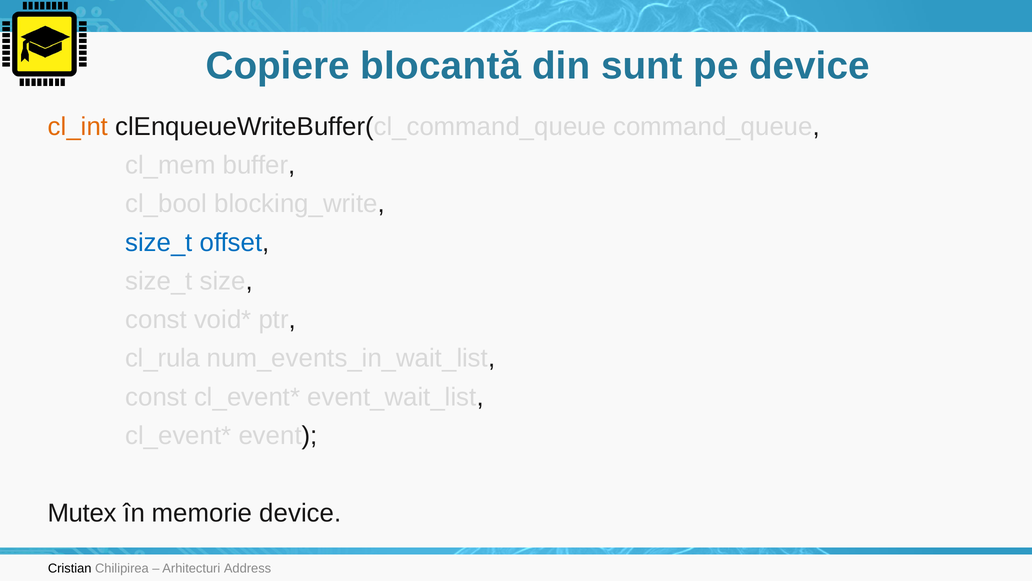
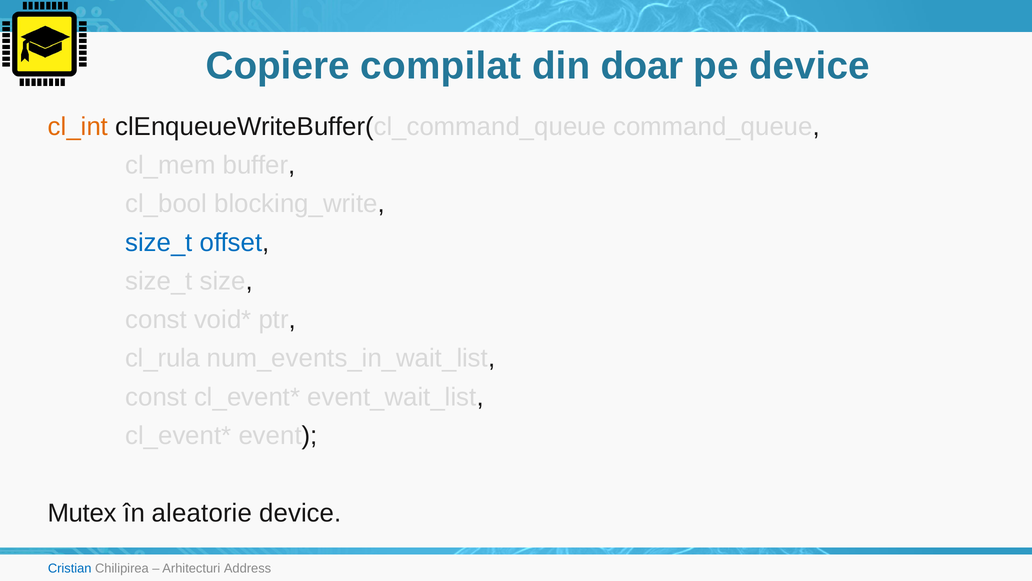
blocantă: blocantă -> compilat (441, 66)
sunt: sunt -> doar (642, 66)
memorie: memorie -> aleatorie (202, 513)
Cristian colour: black -> blue (70, 568)
